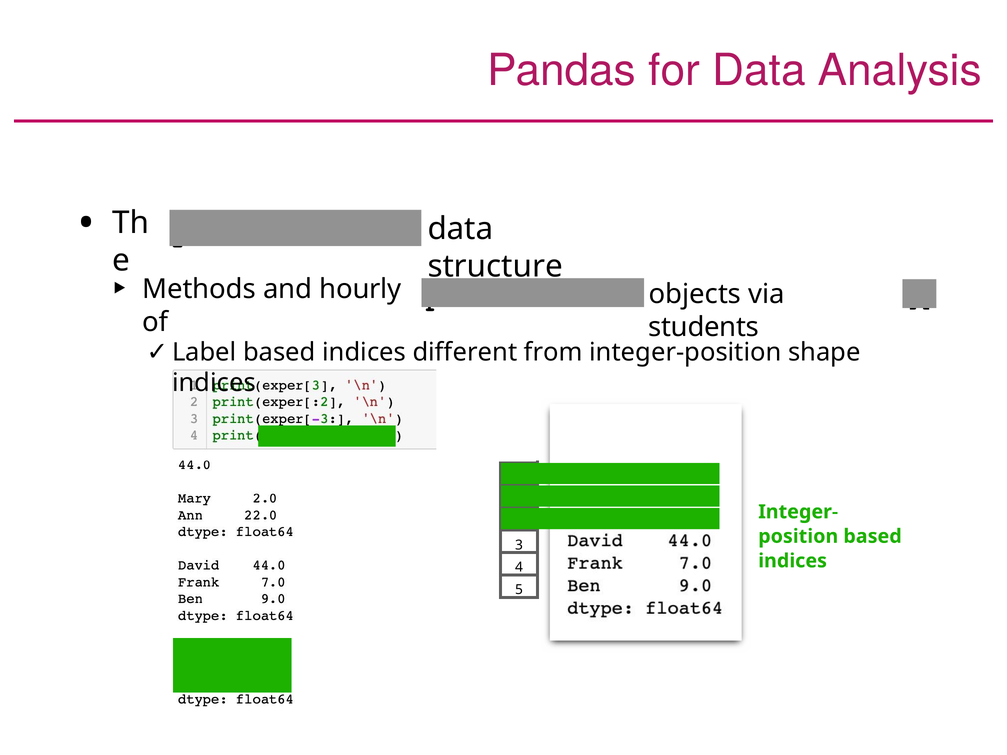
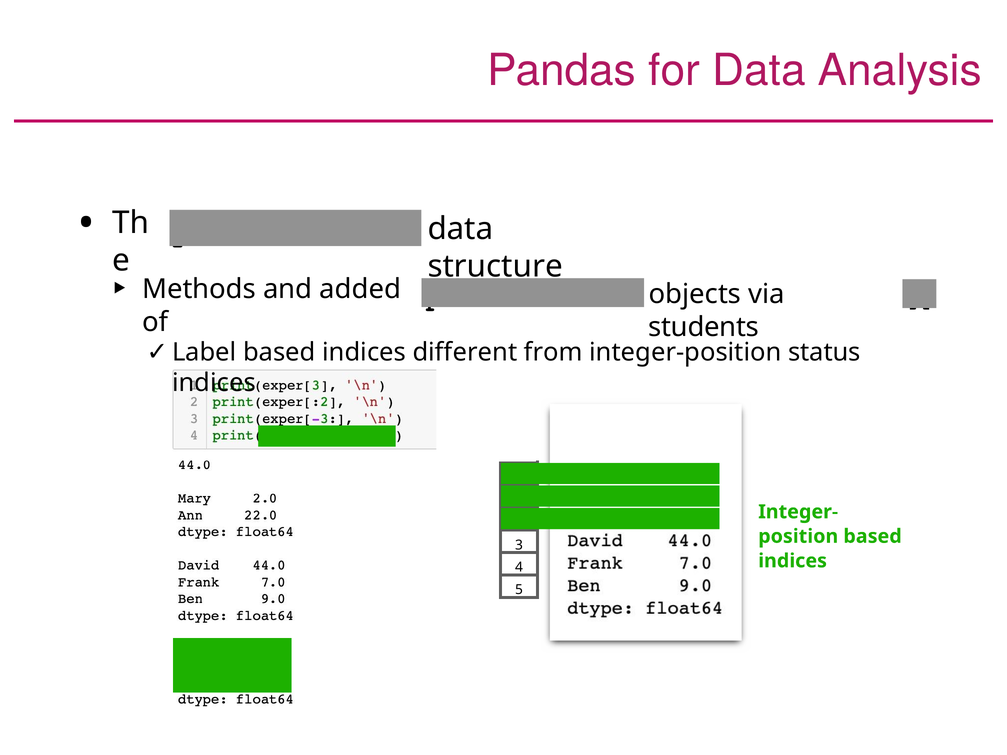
hourly: hourly -> added (360, 289)
shape: shape -> status (824, 352)
